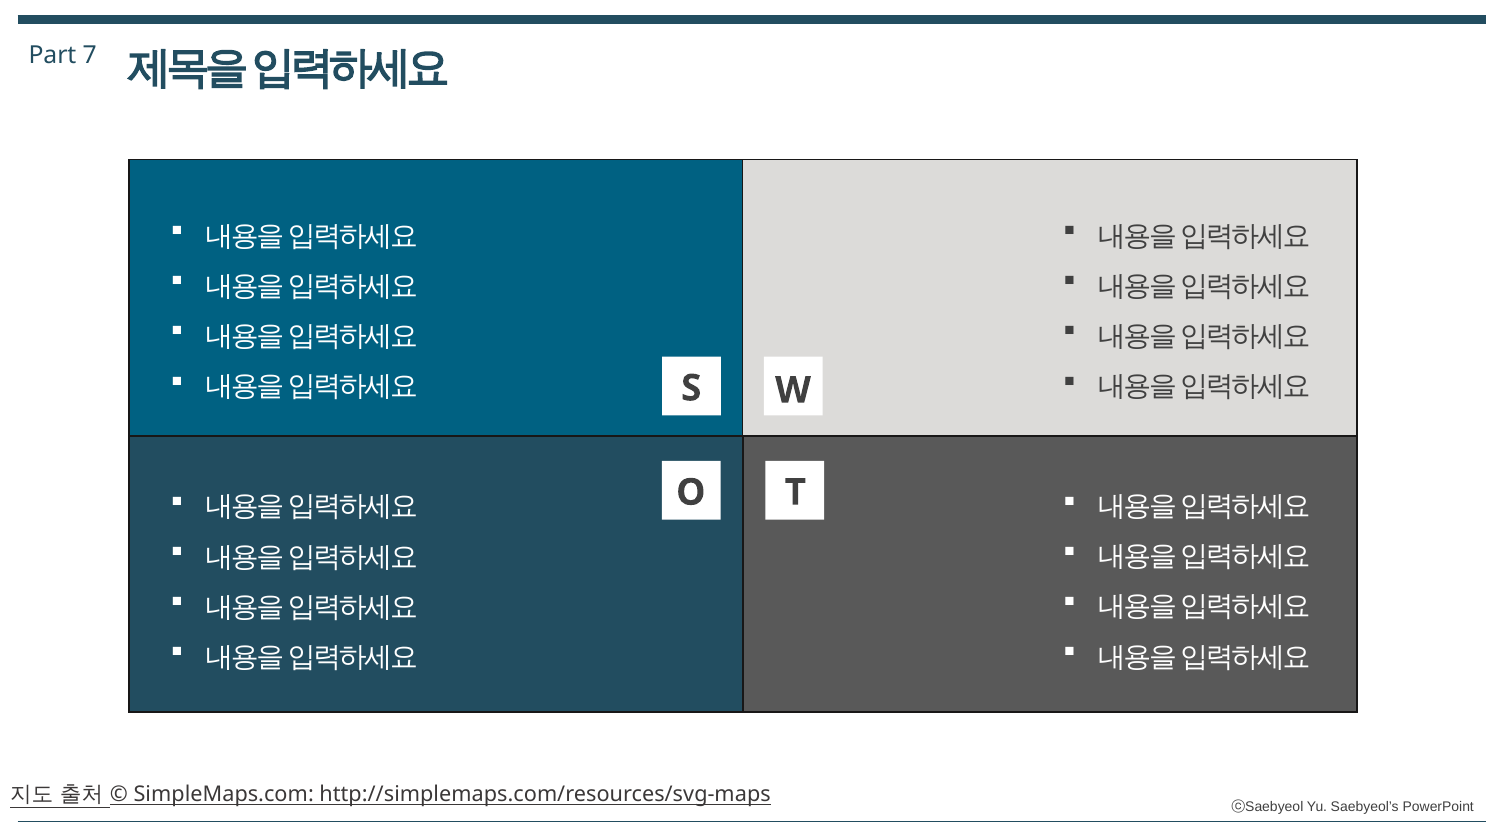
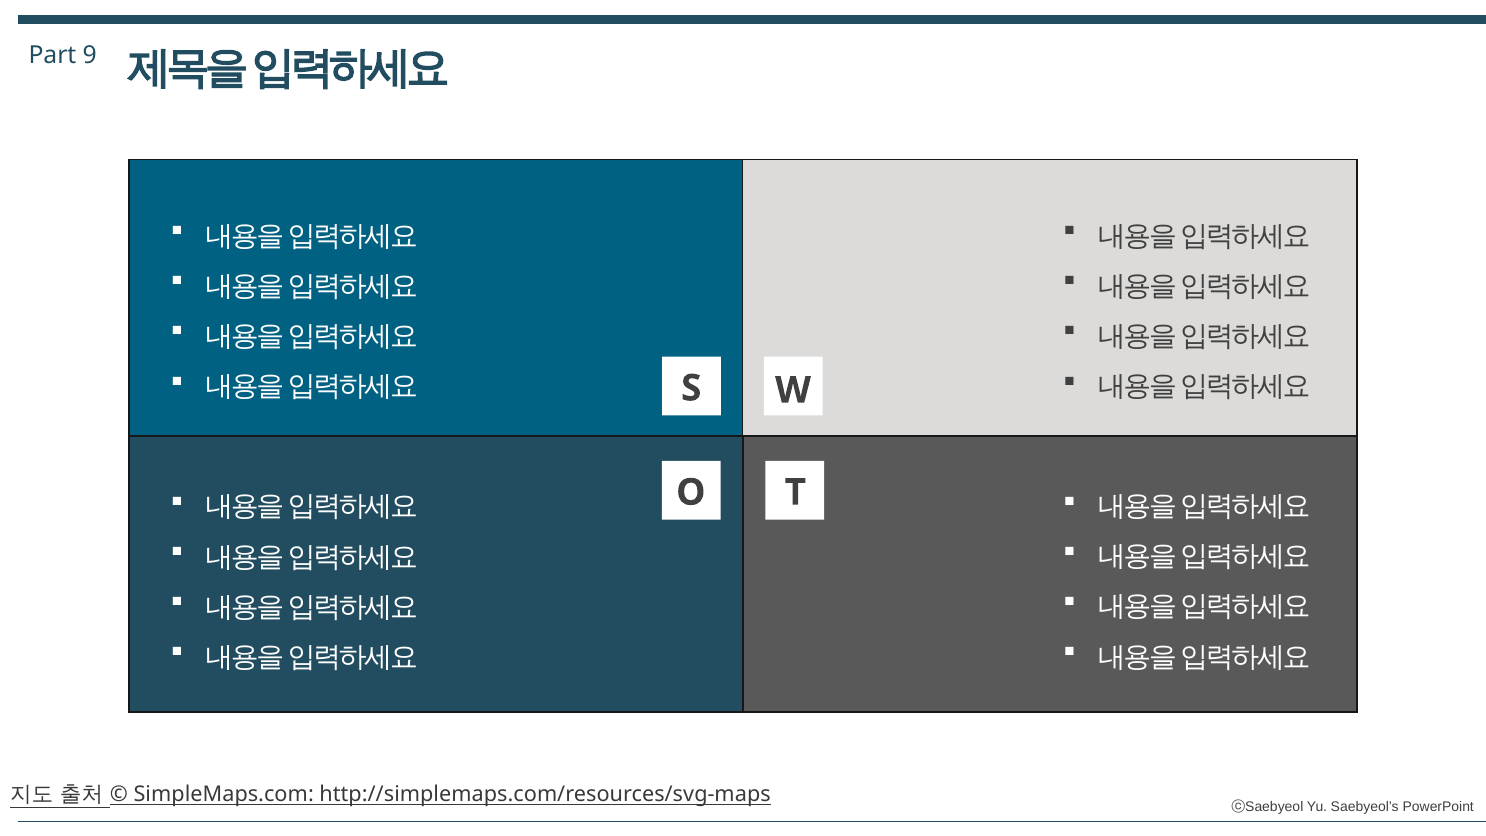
7: 7 -> 9 (90, 55)
